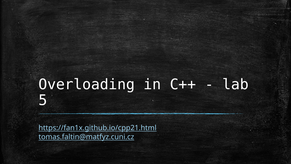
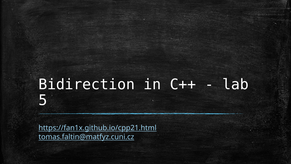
Overloading: Overloading -> Bidirection (87, 84)
